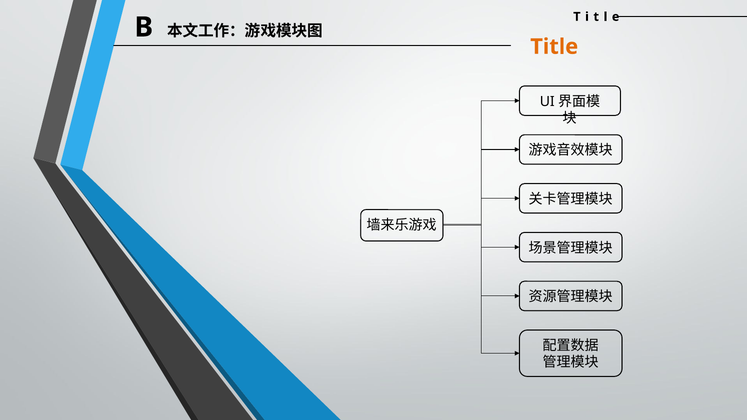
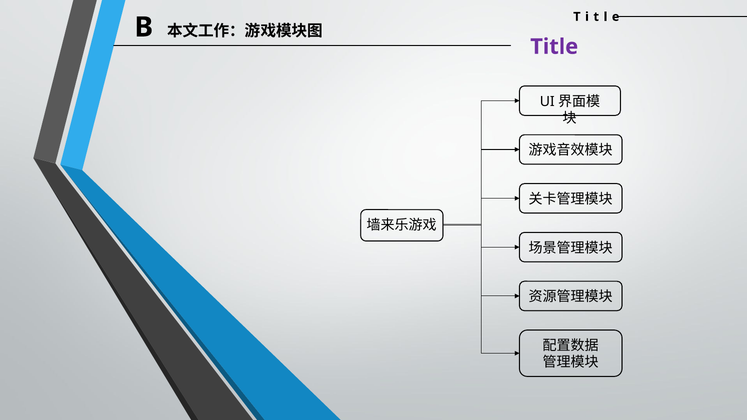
Title colour: orange -> purple (554, 47)
